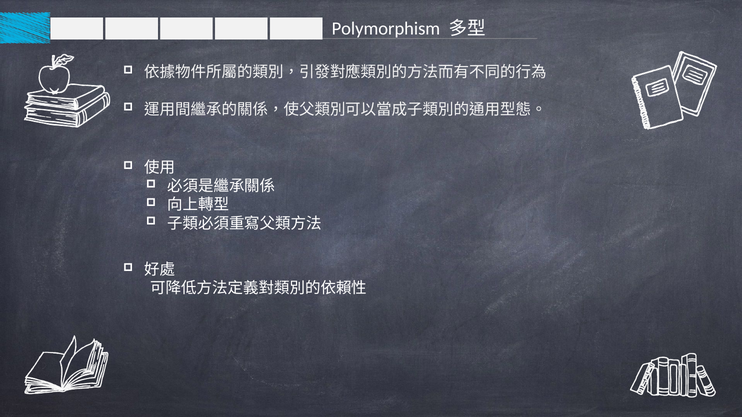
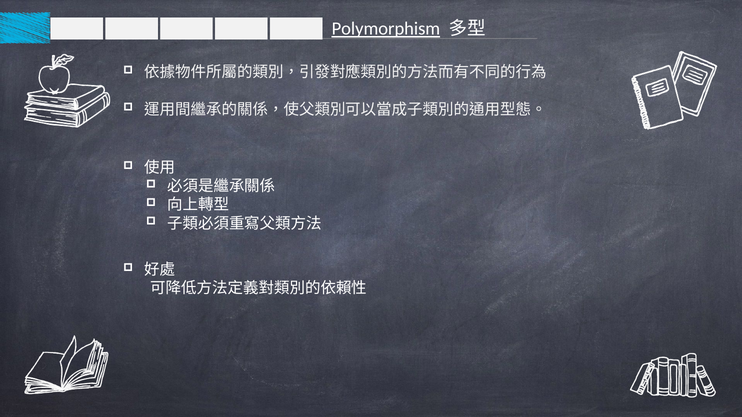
Polymorphism underline: none -> present (386, 29)
